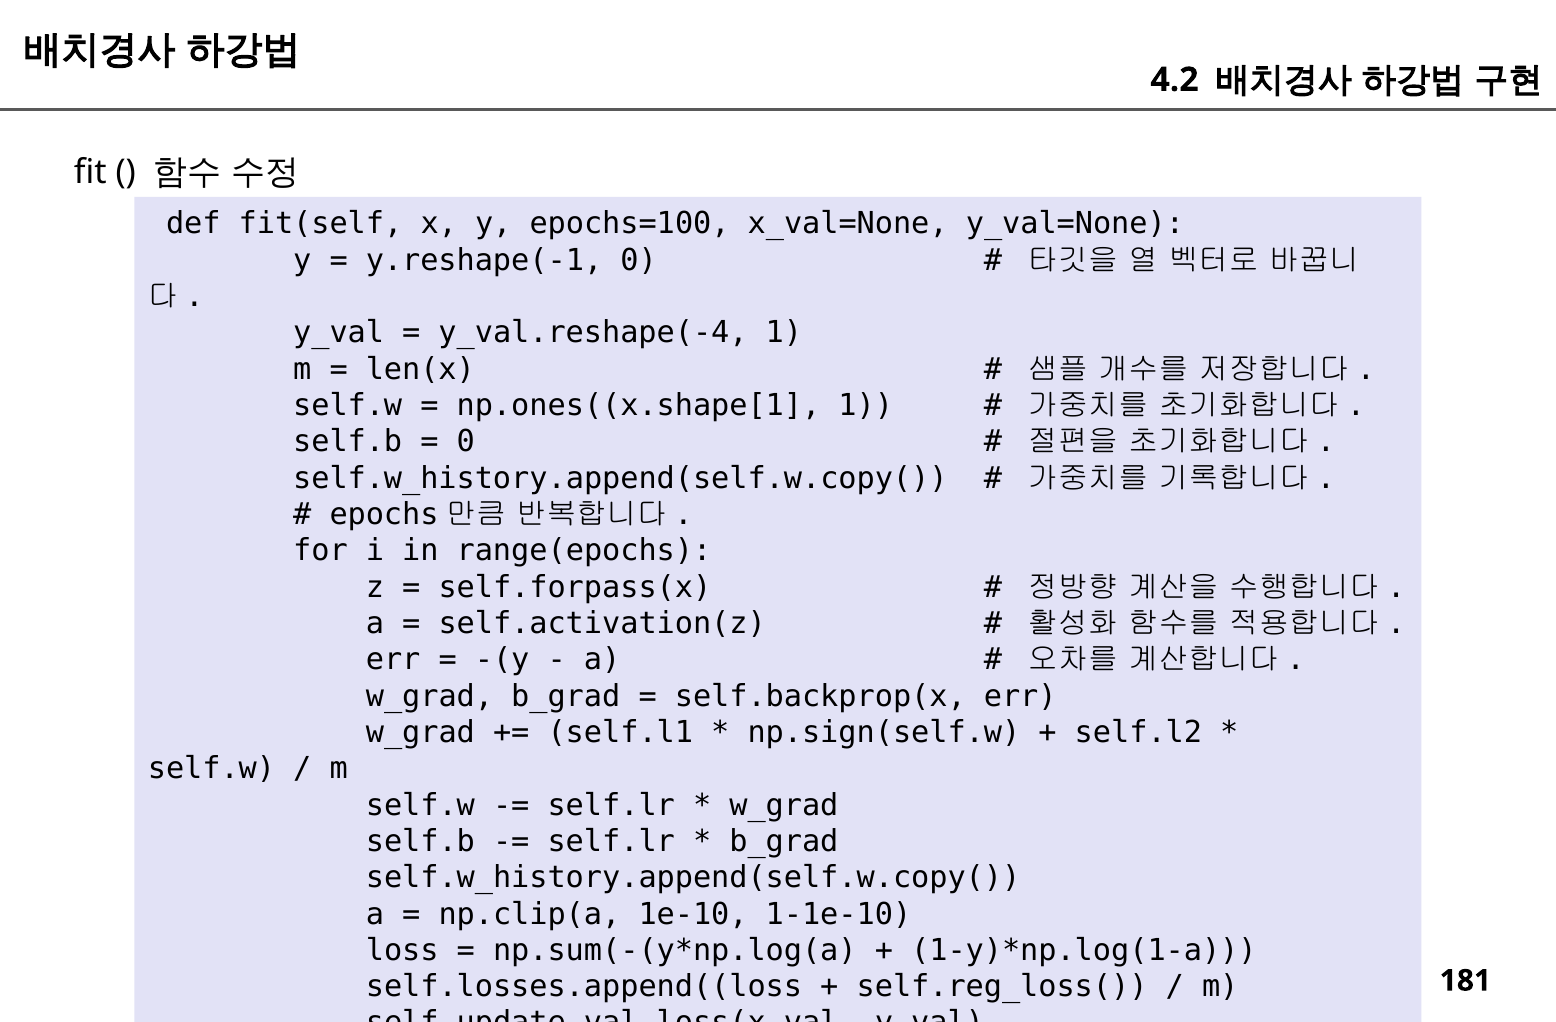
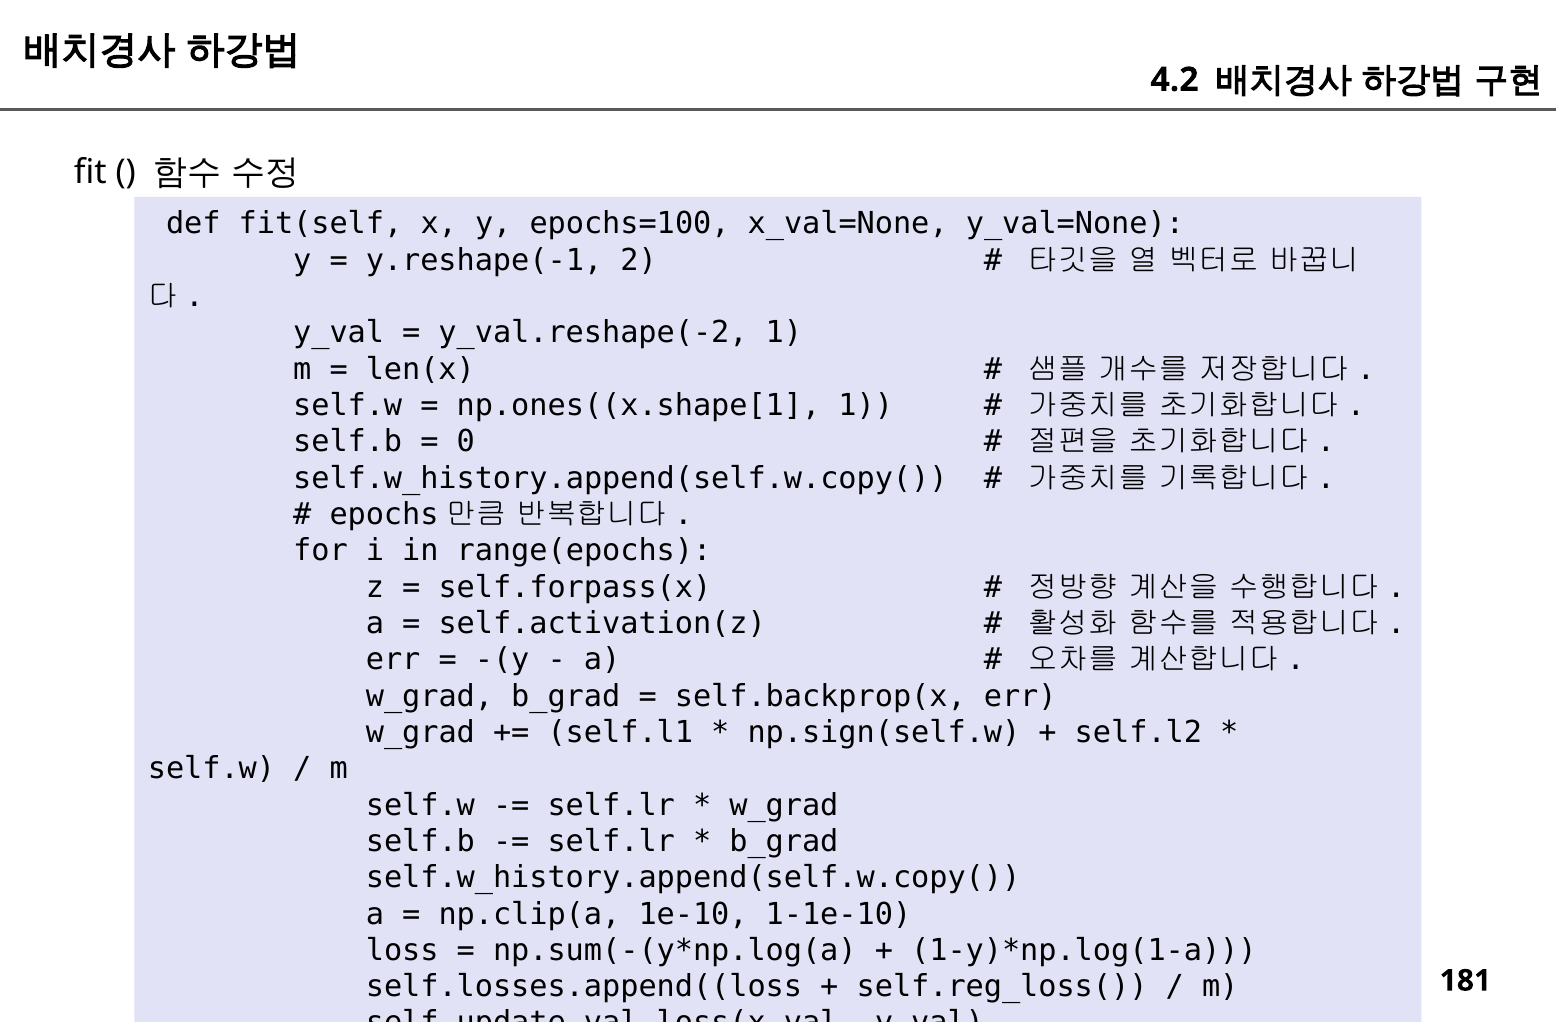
y.reshape(-1 0: 0 -> 2 (639, 260)
y_val.reshape(-4: y_val.reshape(-4 -> y_val.reshape(-2 (593, 333)
